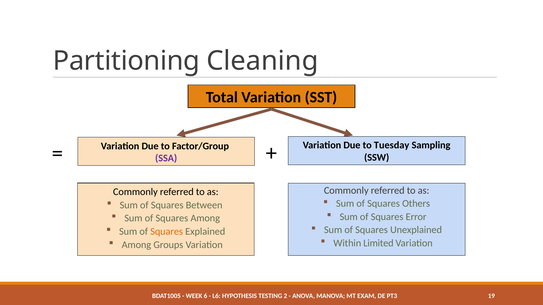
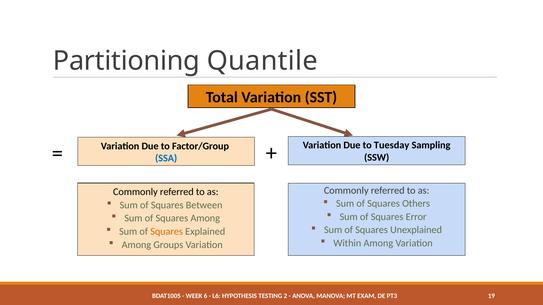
Cleaning: Cleaning -> Quantile (262, 61)
SSA colour: purple -> blue (166, 158)
Within Limited: Limited -> Among (378, 243)
